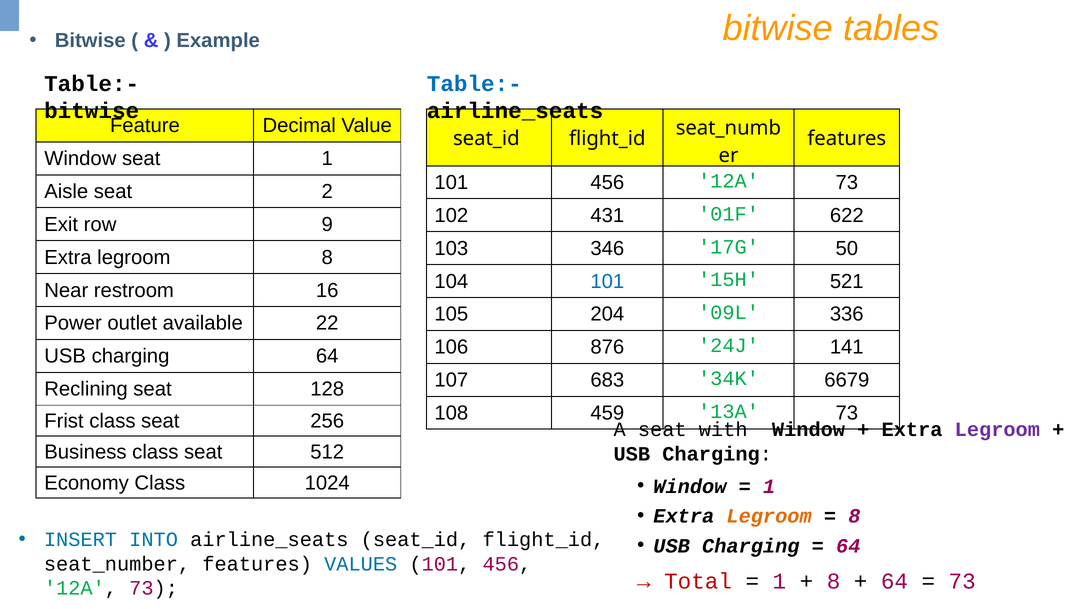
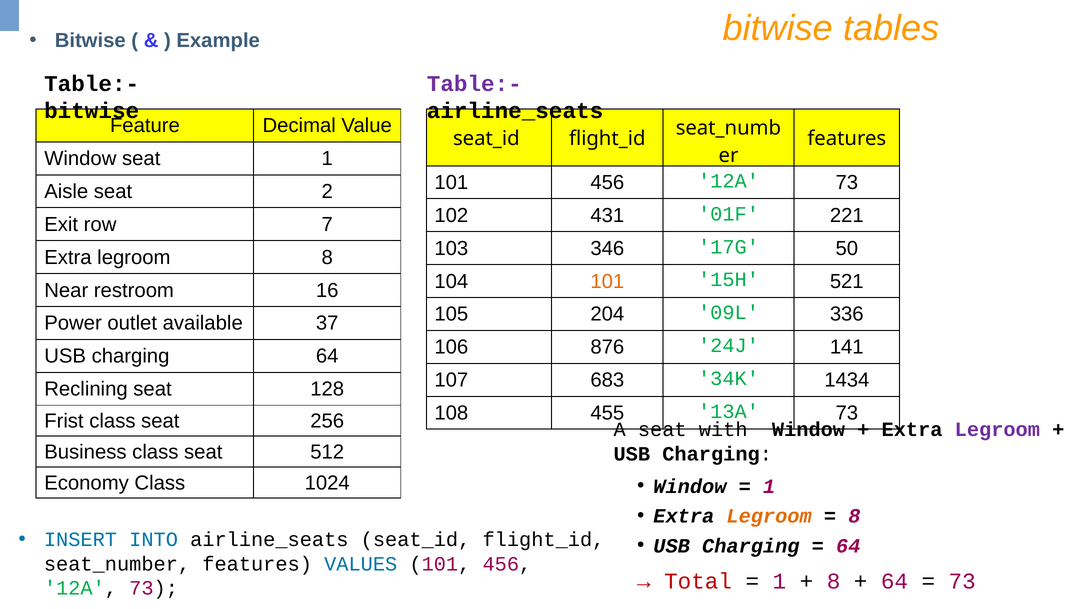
Table:- colour: blue -> purple (474, 84)
622: 622 -> 221 (847, 216)
9: 9 -> 7 (327, 225)
101 colour: blue -> orange (607, 281)
22: 22 -> 37 (327, 323)
6679: 6679 -> 1434 (847, 380)
459: 459 -> 455 (607, 413)
